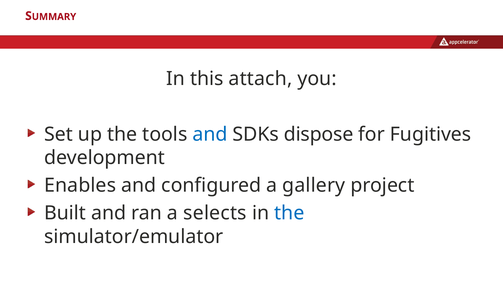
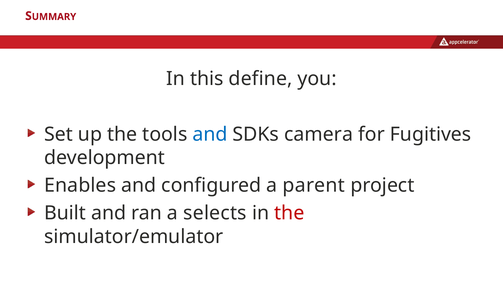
attach: attach -> define (260, 79)
dispose: dispose -> camera (319, 134)
gallery: gallery -> parent (314, 185)
the colour: blue -> red (289, 213)
